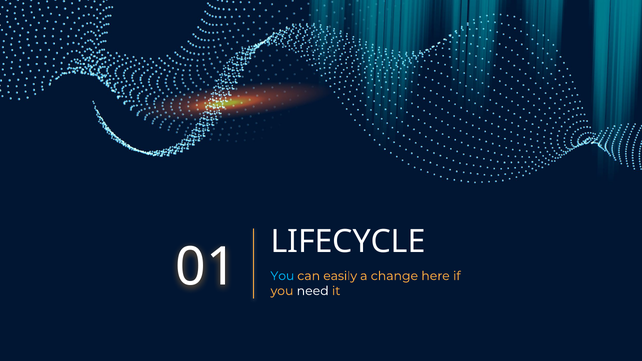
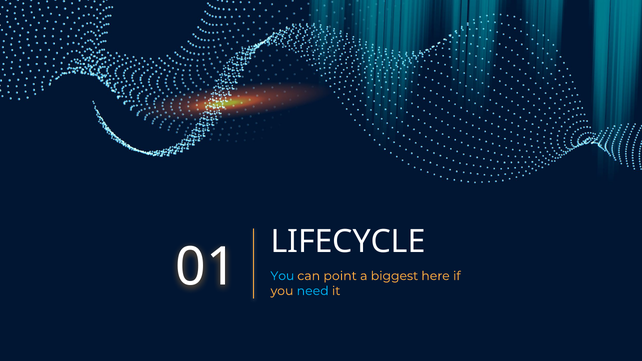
easily: easily -> point (340, 276)
change: change -> biggest (394, 276)
need colour: white -> light blue (313, 291)
